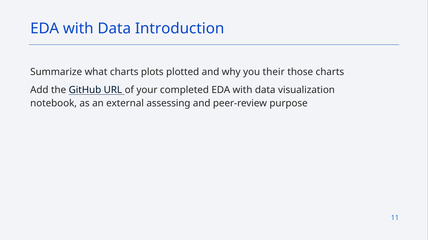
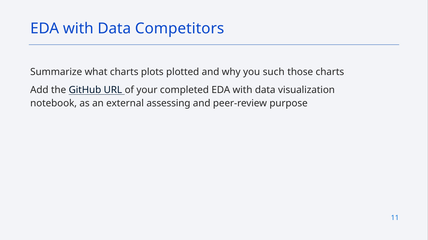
Introduction: Introduction -> Competitors (180, 29)
their: their -> such (274, 72)
